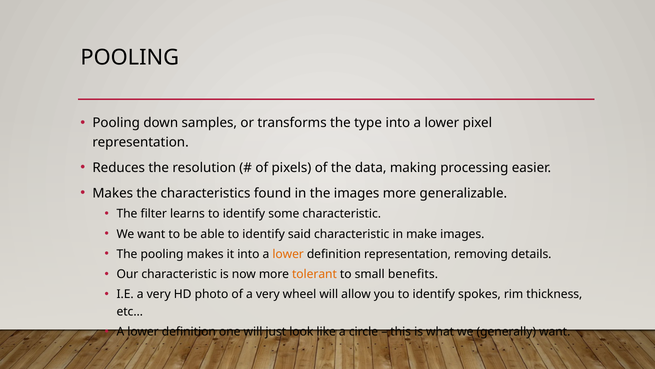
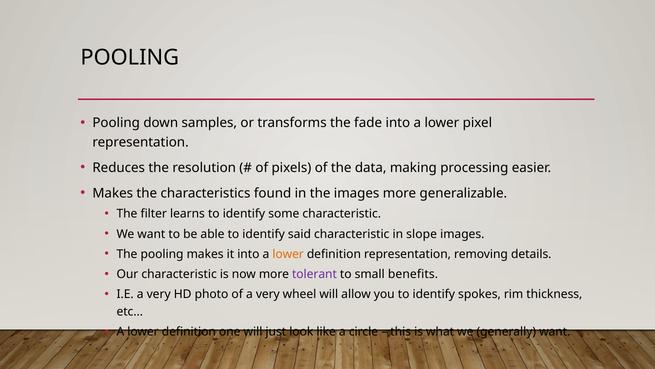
type: type -> fade (368, 123)
make: make -> slope (422, 234)
tolerant colour: orange -> purple (314, 274)
